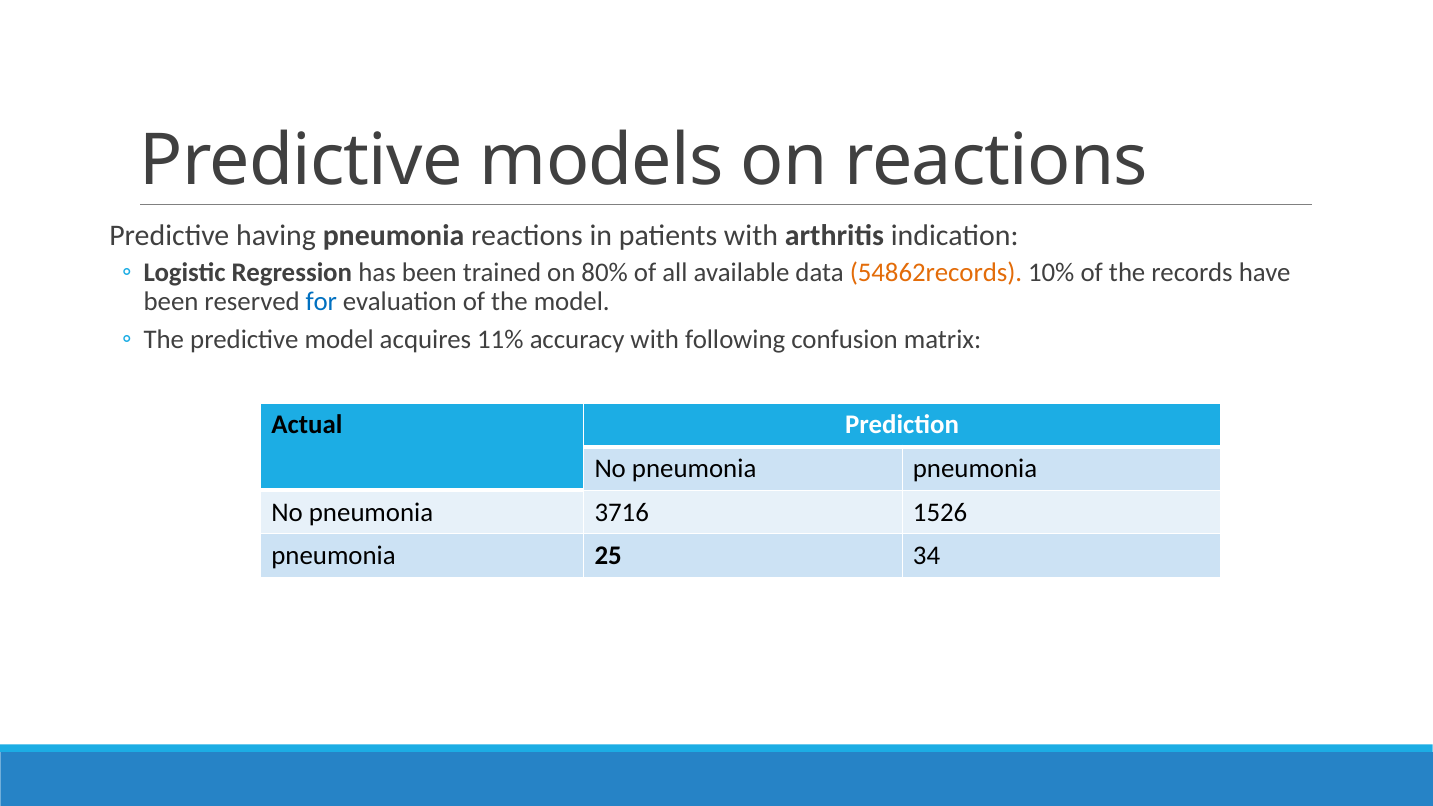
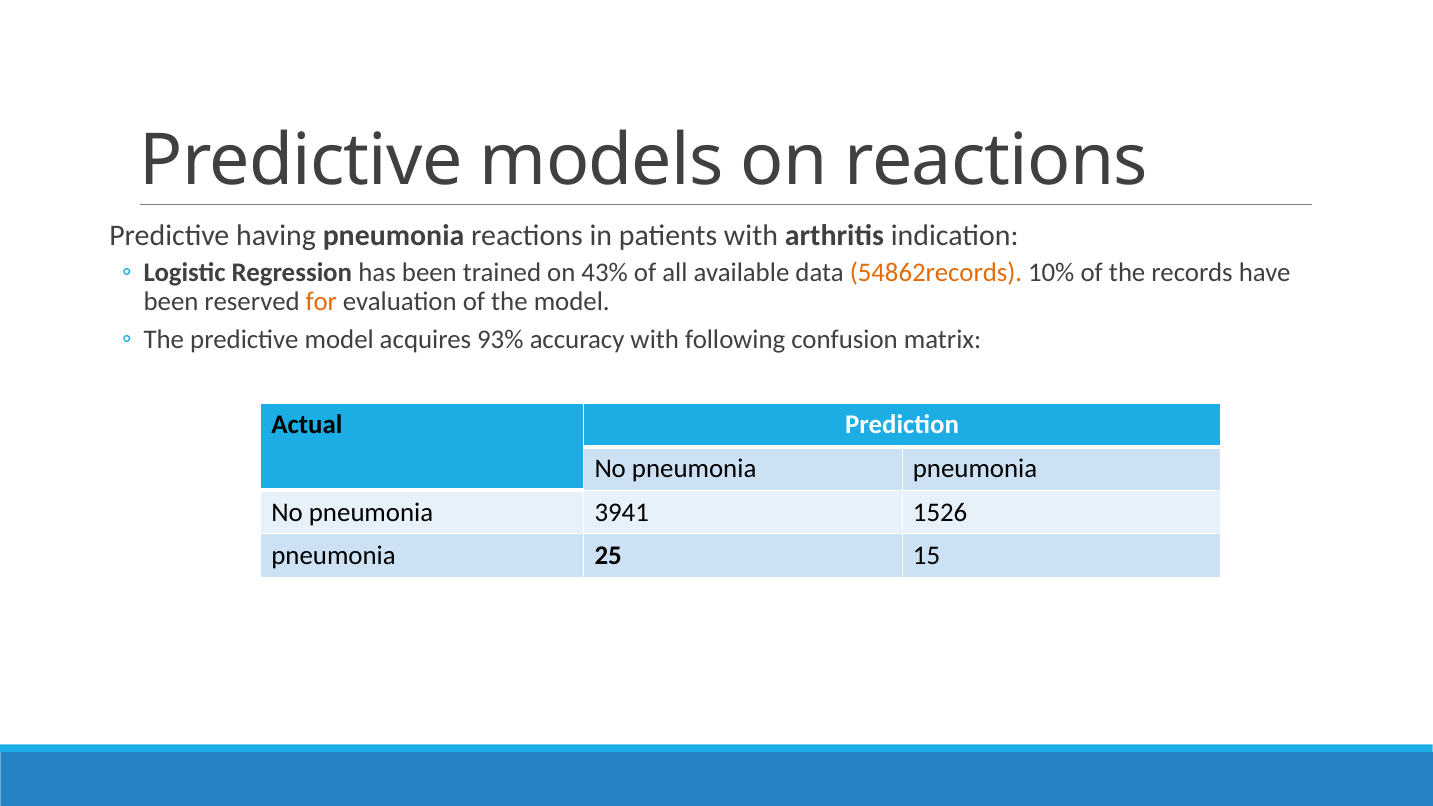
80%: 80% -> 43% (605, 273)
for colour: blue -> orange (321, 302)
11%: 11% -> 93% (500, 340)
3716: 3716 -> 3941 (622, 512)
34: 34 -> 15 (927, 556)
